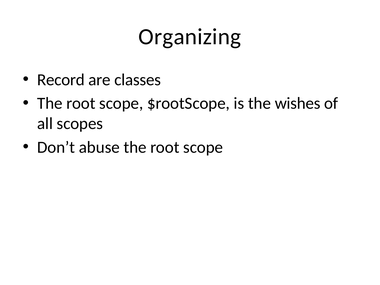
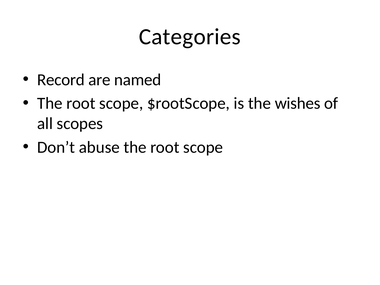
Organizing: Organizing -> Categories (190, 37)
classes: classes -> named (138, 80)
